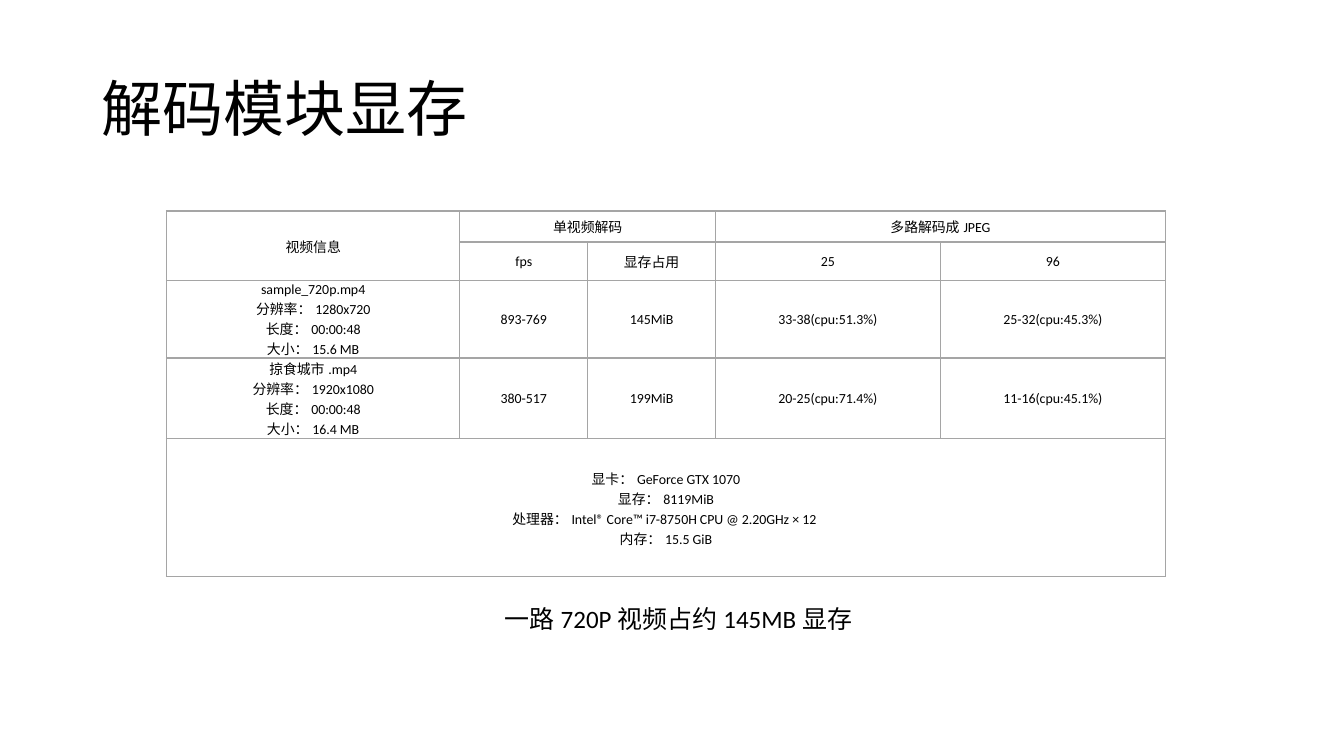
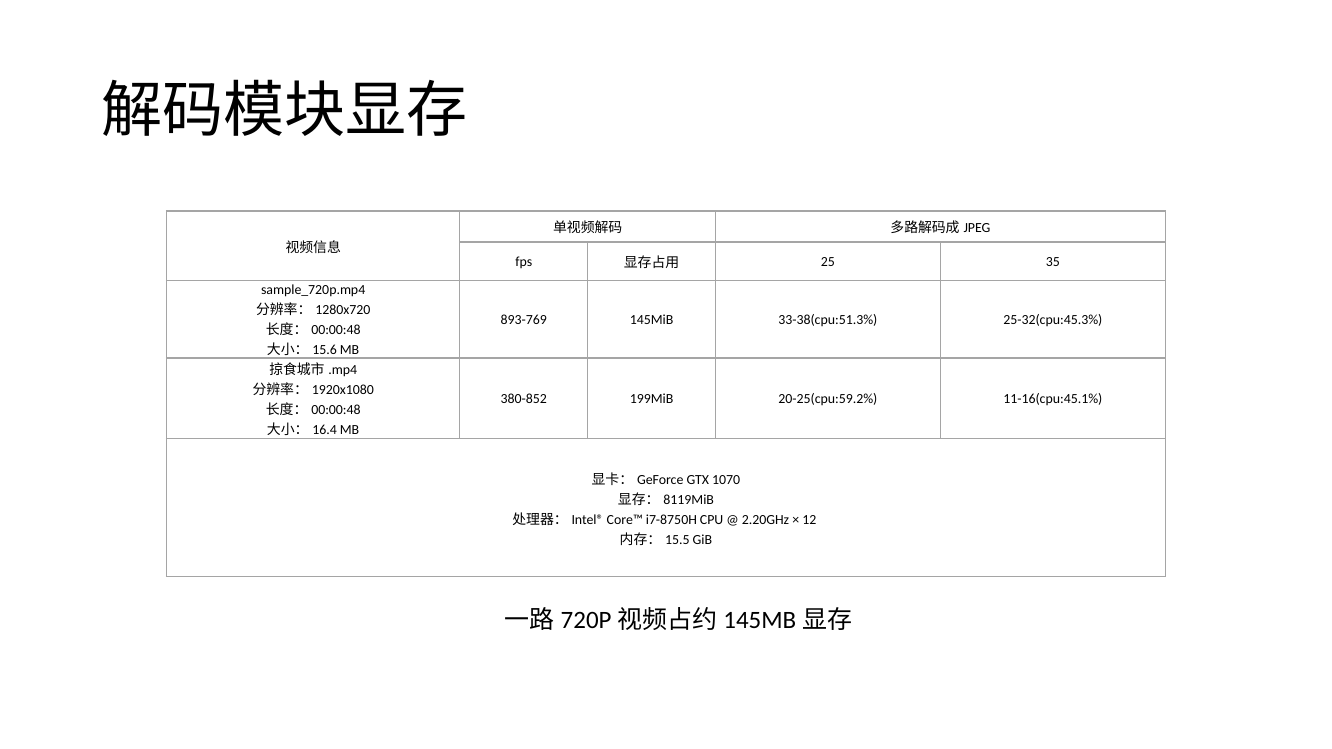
96: 96 -> 35 (1053, 262)
380-517: 380-517 -> 380-852 (524, 399)
20-25(cpu:71.4%: 20-25(cpu:71.4% -> 20-25(cpu:59.2% (828, 399)
